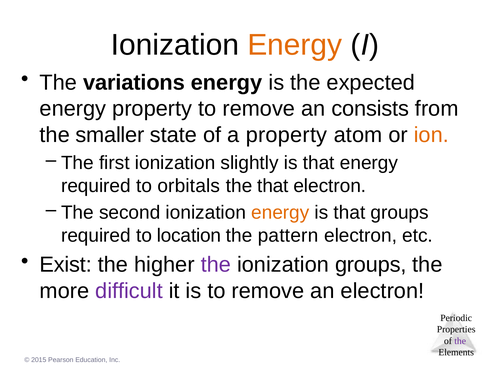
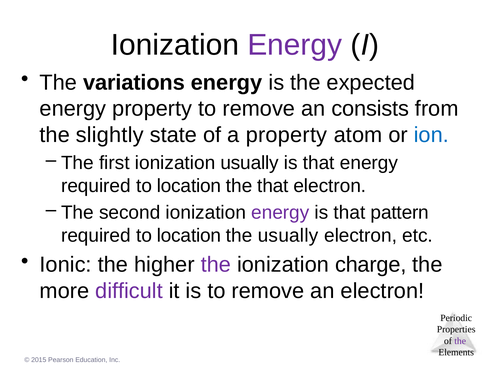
Energy colour: orange -> purple (295, 45)
smaller: smaller -> slightly (110, 135)
ion colour: orange -> blue (431, 135)
ionization slightly: slightly -> usually (250, 163)
orbitals: orbitals -> location (189, 186)
energy colour: orange -> purple (280, 212)
that groups: groups -> pattern (400, 212)
the pattern: pattern -> usually (288, 235)
Exist: Exist -> Ionic (66, 264)
ionization groups: groups -> charge (371, 264)
